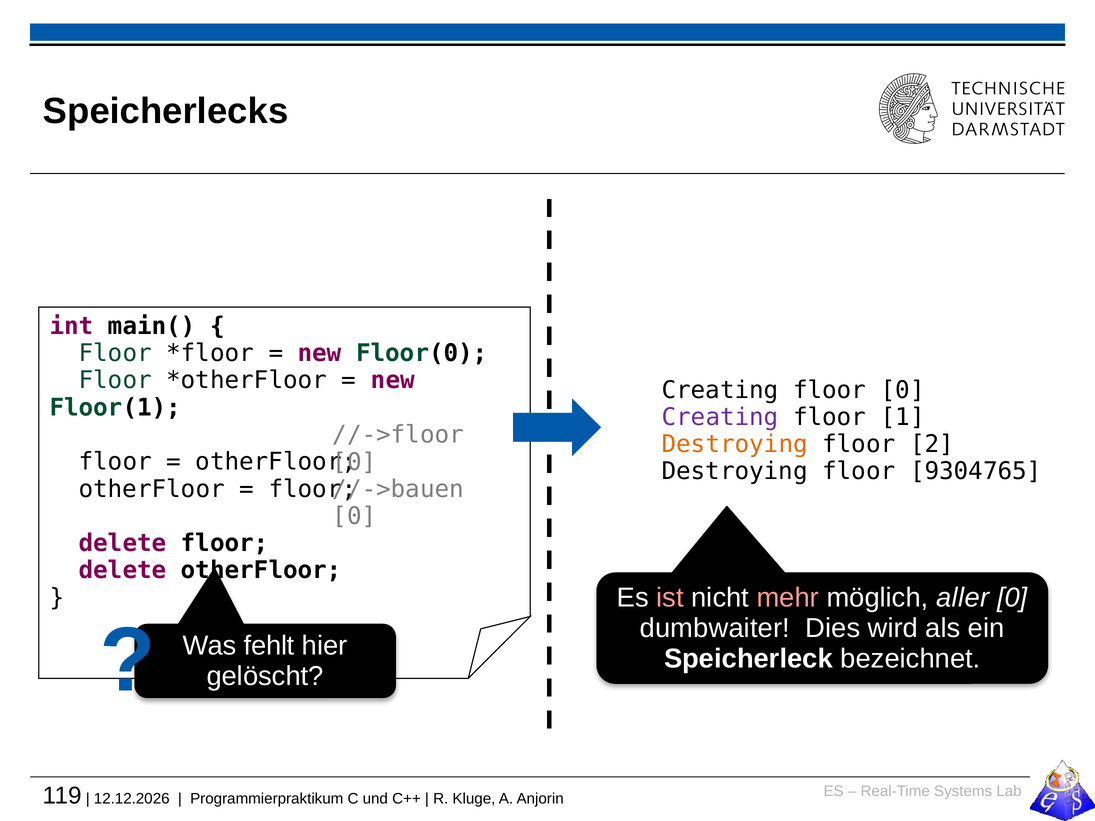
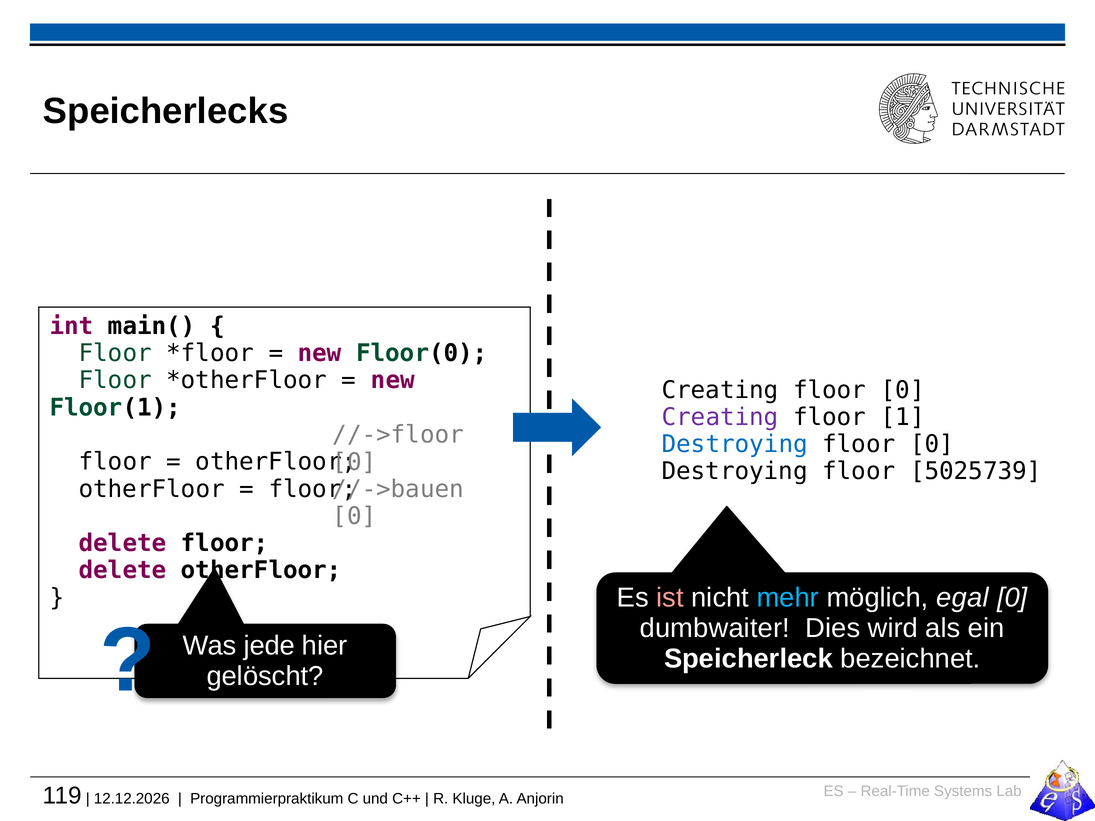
Destroying colour: orange -> blue (735, 444)
2: 2 -> 0 (932, 444)
9304765: 9304765 -> 5025739 (976, 472)
mehr colour: pink -> light blue (788, 598)
aller: aller -> egal (963, 598)
fehlt: fehlt -> jede (269, 646)
